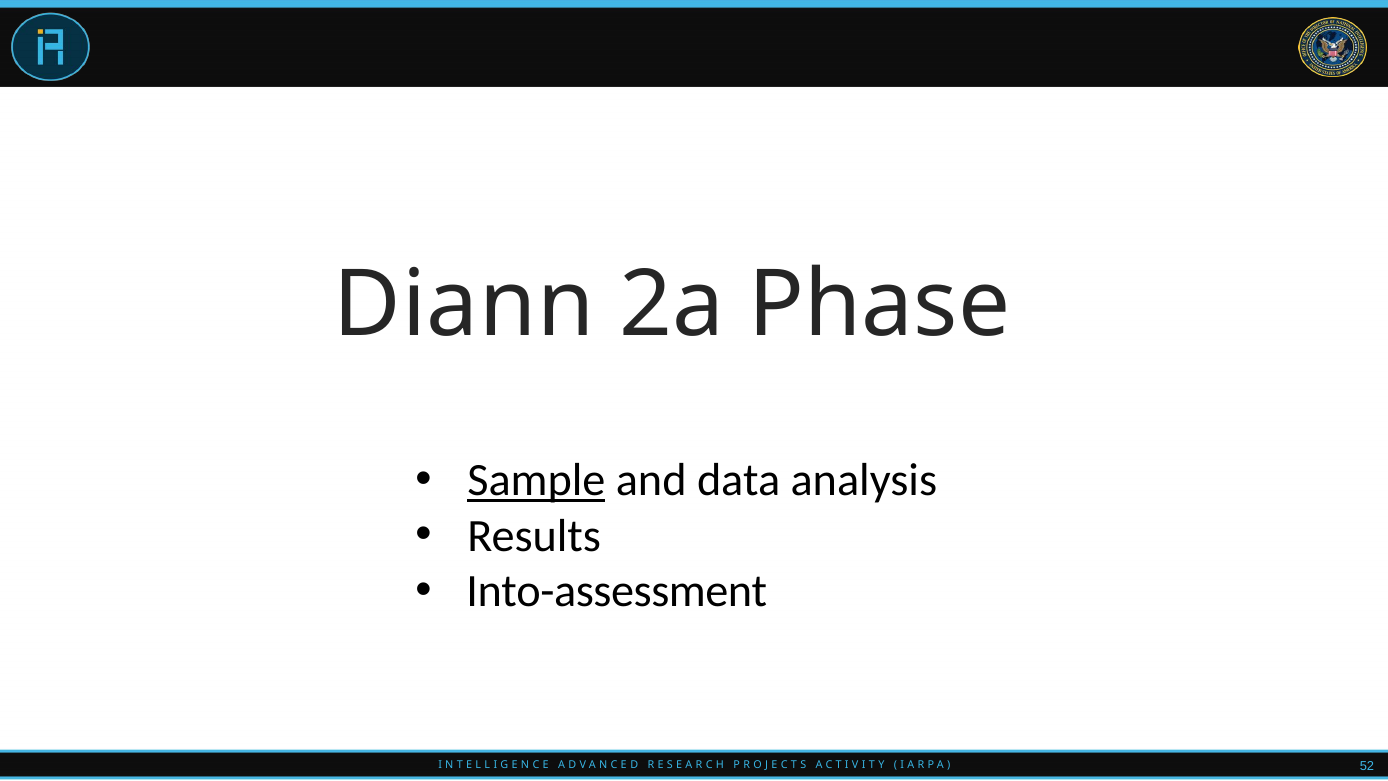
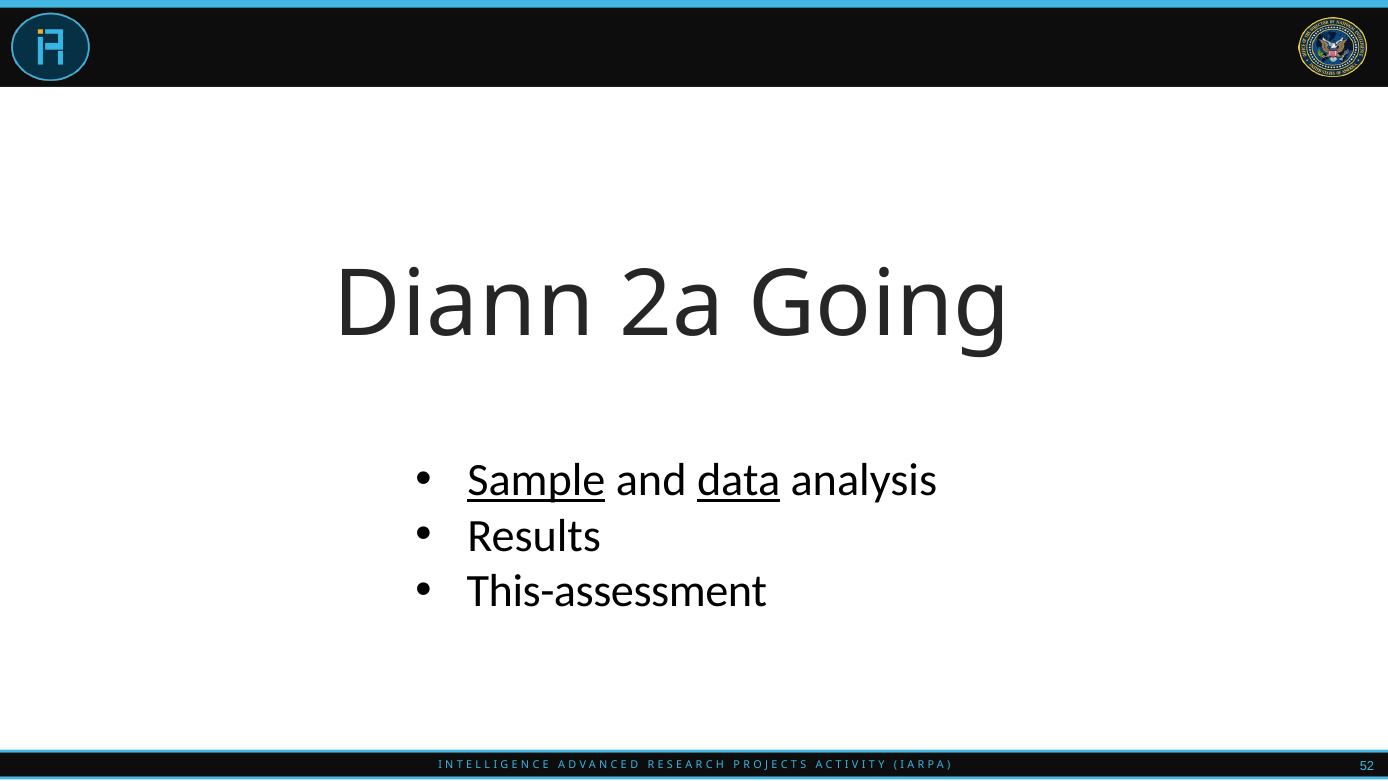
Phase: Phase -> Going (879, 304)
data underline: none -> present (739, 480)
Into-assessment: Into-assessment -> This-assessment (617, 591)
